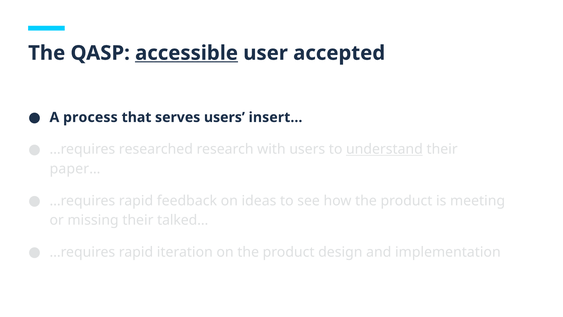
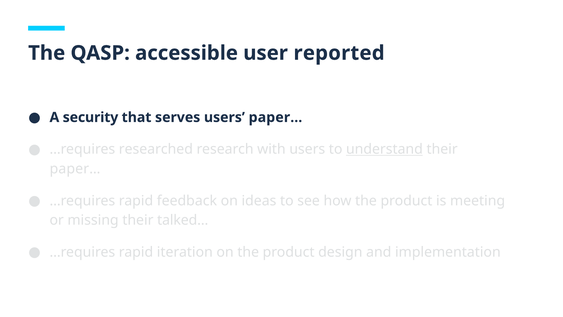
accessible underline: present -> none (187, 53)
accepted: accepted -> reported (339, 53)
process: process -> security (91, 117)
users insert…: insert… -> paper… (275, 117)
